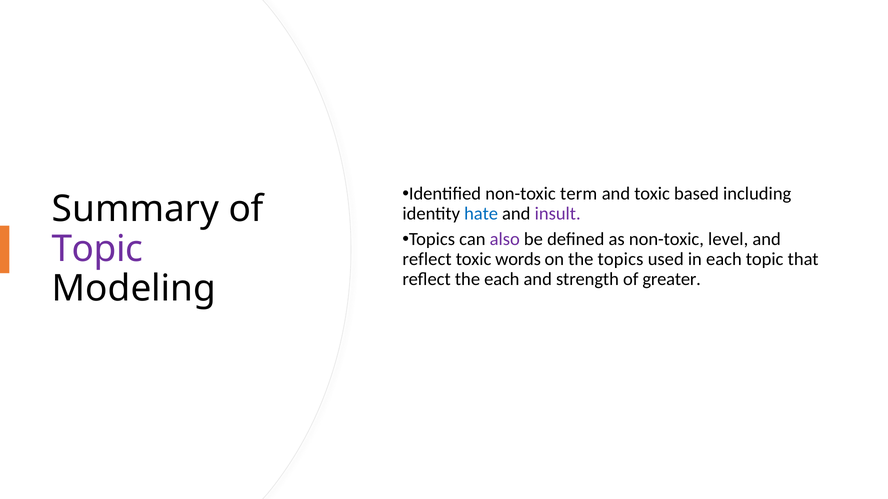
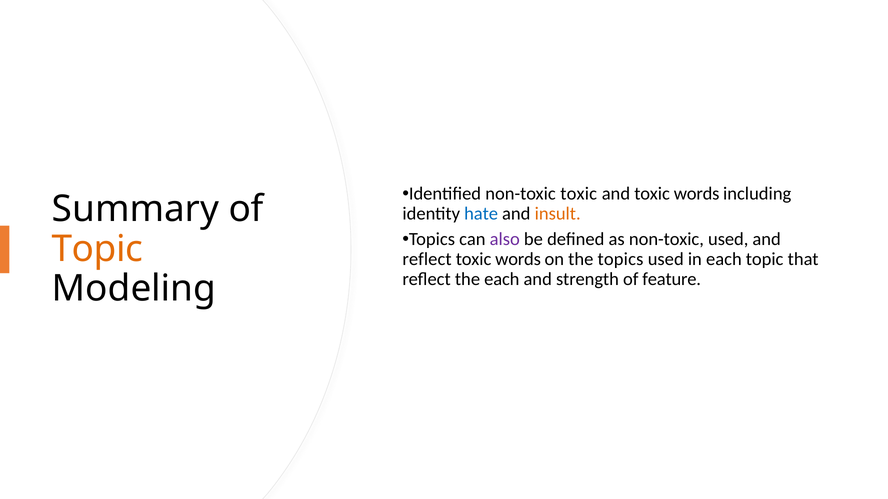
non-toxic term: term -> toxic (579, 194)
and toxic based: based -> words (697, 194)
insult colour: purple -> orange (558, 214)
non-toxic level: level -> used (728, 240)
Topic colour: purple -> orange (97, 249)
greater: greater -> feature (672, 280)
